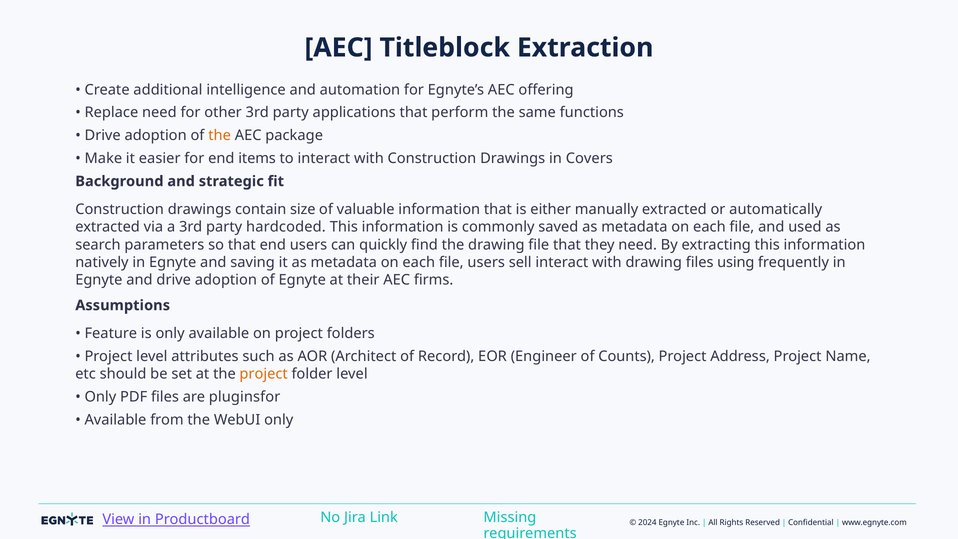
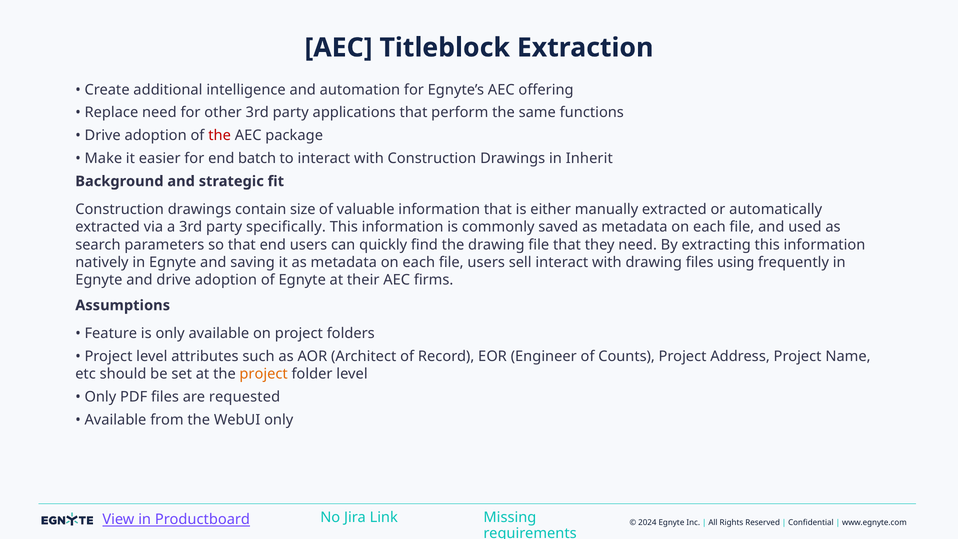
the colour: orange -> red (220, 135)
items: items -> batch (257, 158)
Covers: Covers -> Inherit (589, 158)
hardcoded: hardcoded -> specifically (286, 227)
pluginsfor: pluginsfor -> requested (245, 397)
